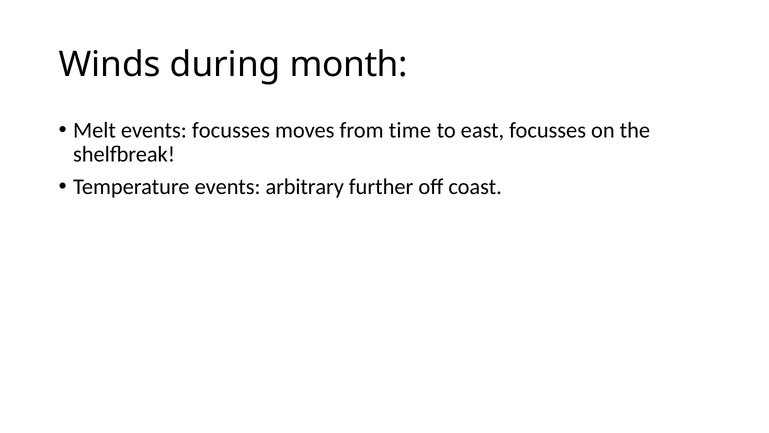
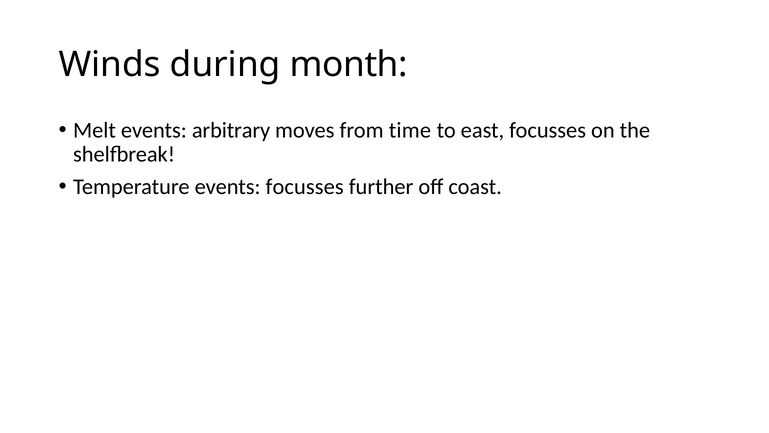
events focusses: focusses -> arbitrary (231, 130)
events arbitrary: arbitrary -> focusses (305, 186)
